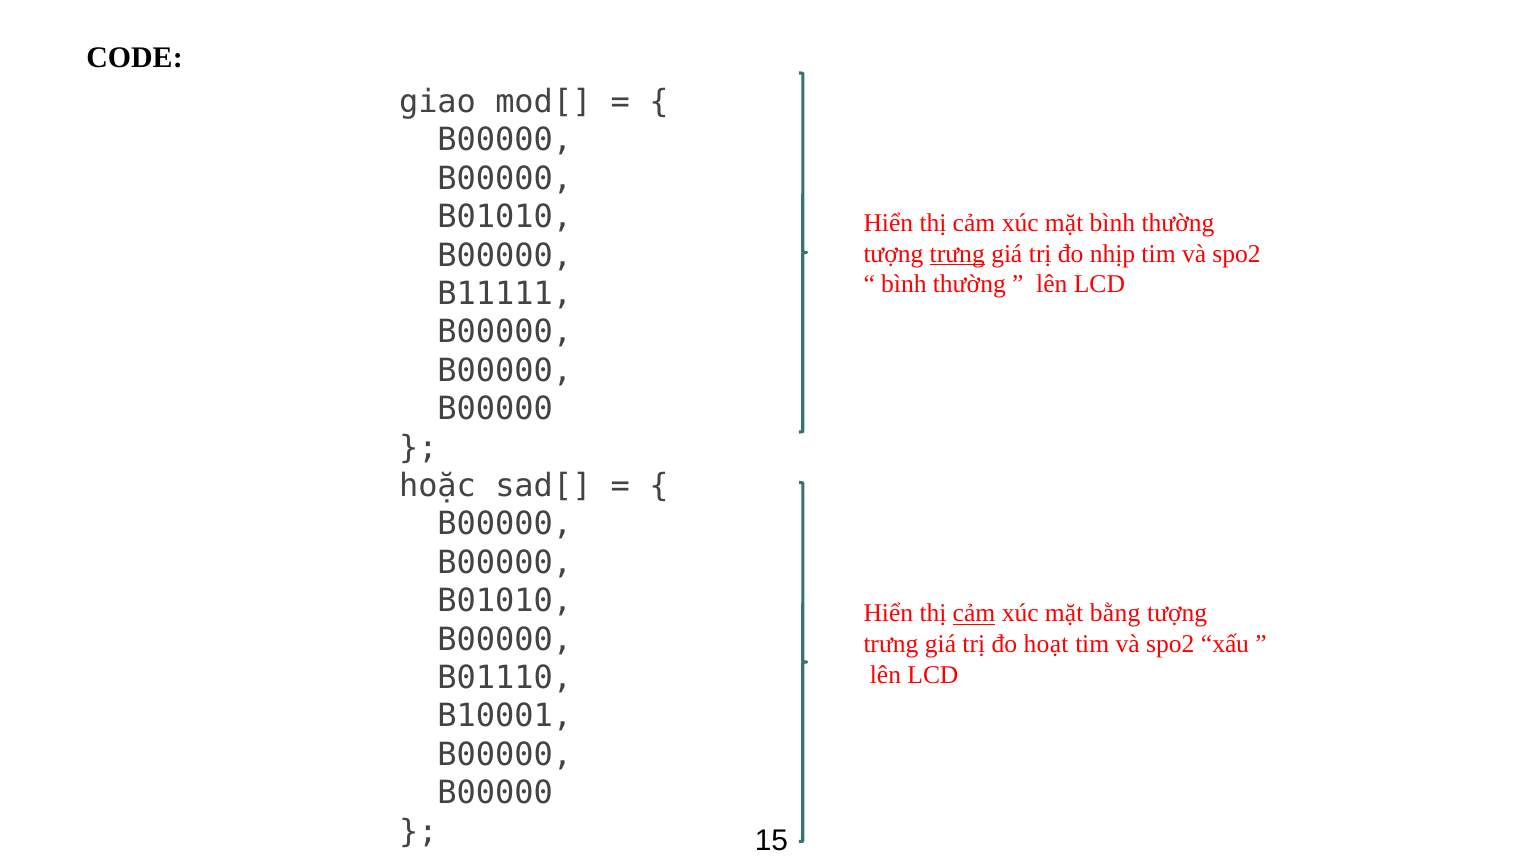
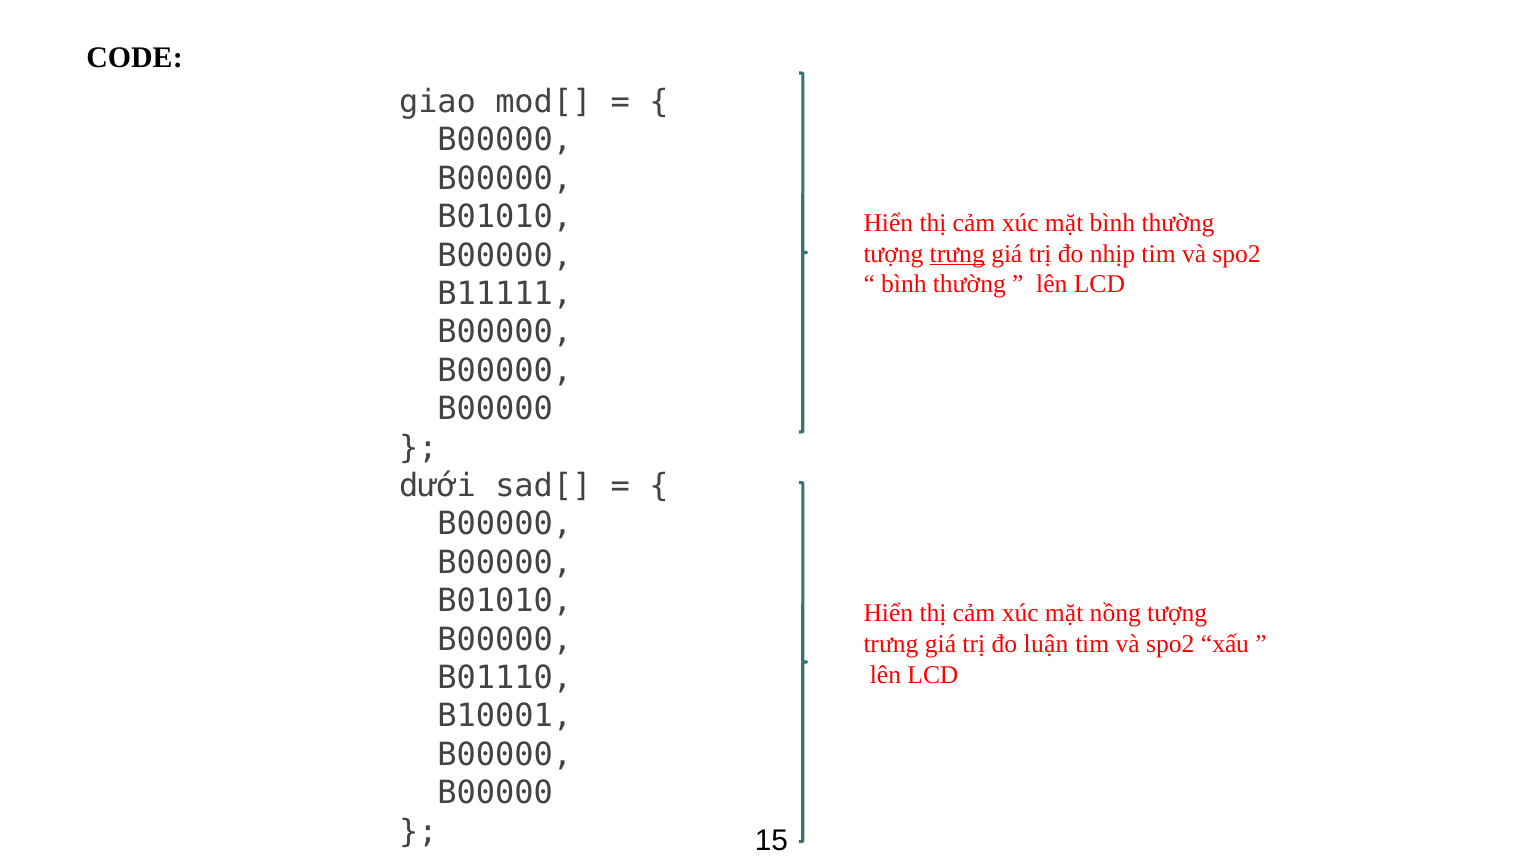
hoặc: hoặc -> dưới (438, 486)
cảm underline: present -> none (974, 614)
bằng: bằng -> nồng (1115, 614)
hoạt: hoạt -> luận (1046, 644)
